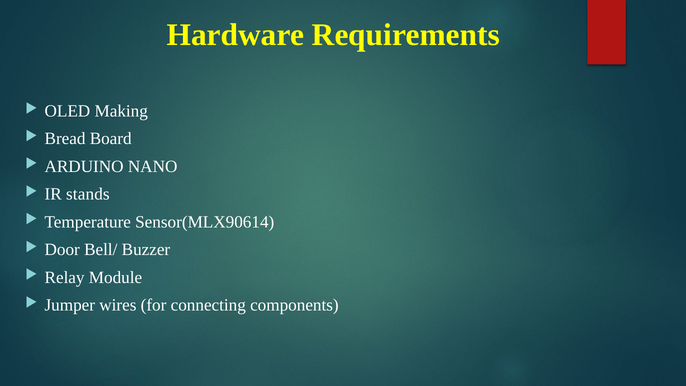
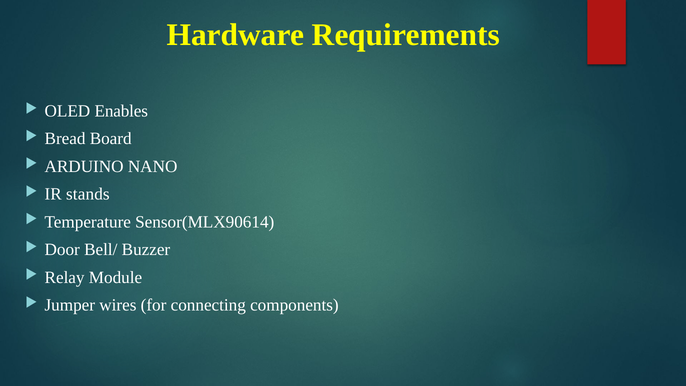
Making: Making -> Enables (121, 111)
